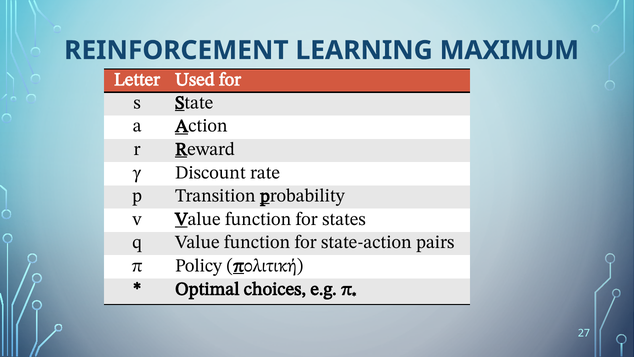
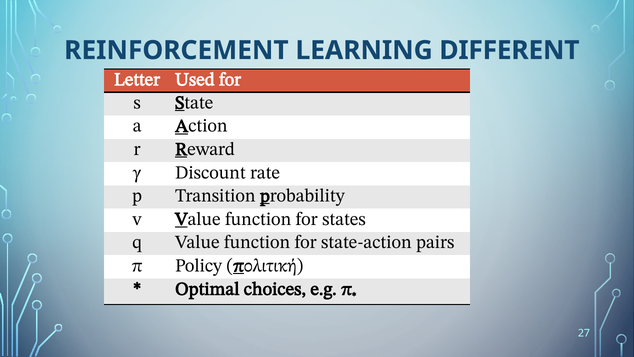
MAXIMUM: MAXIMUM -> DIFFERENT (509, 50)
